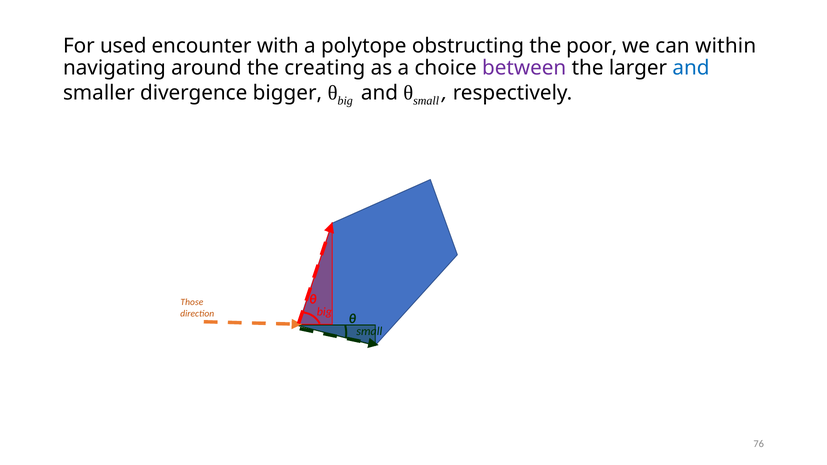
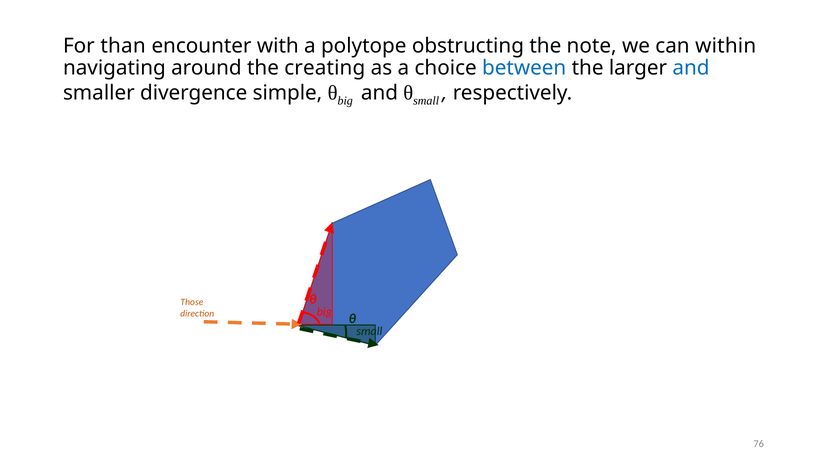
used: used -> than (123, 46)
poor: poor -> note (592, 46)
between colour: purple -> blue (524, 68)
bigger: bigger -> simple (287, 93)
